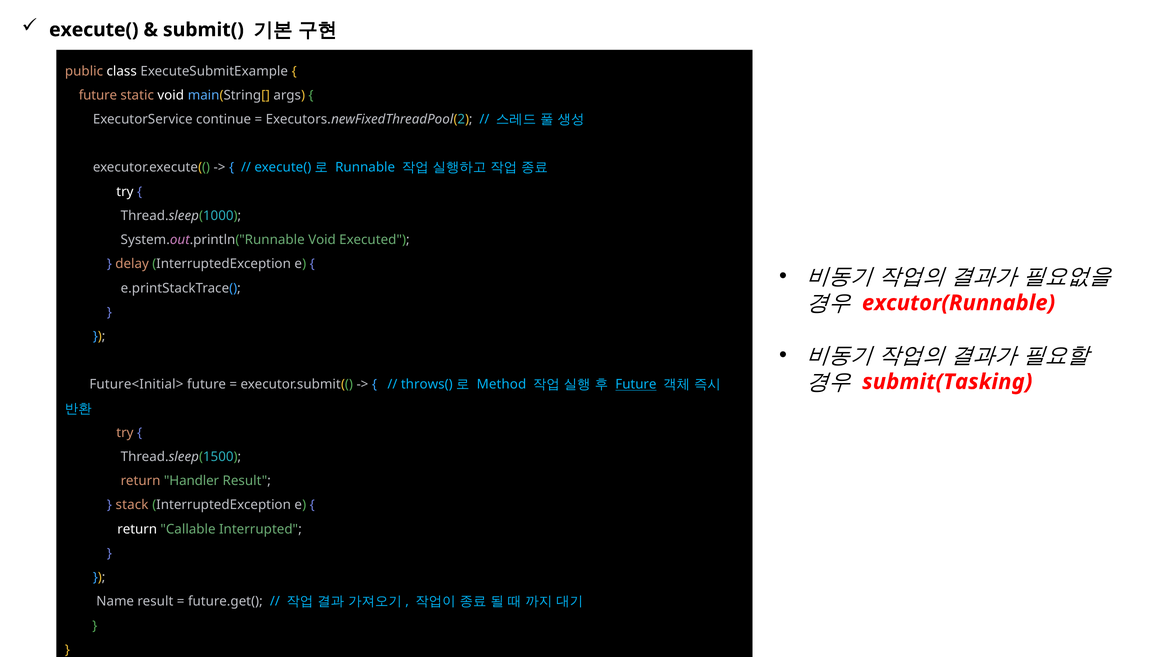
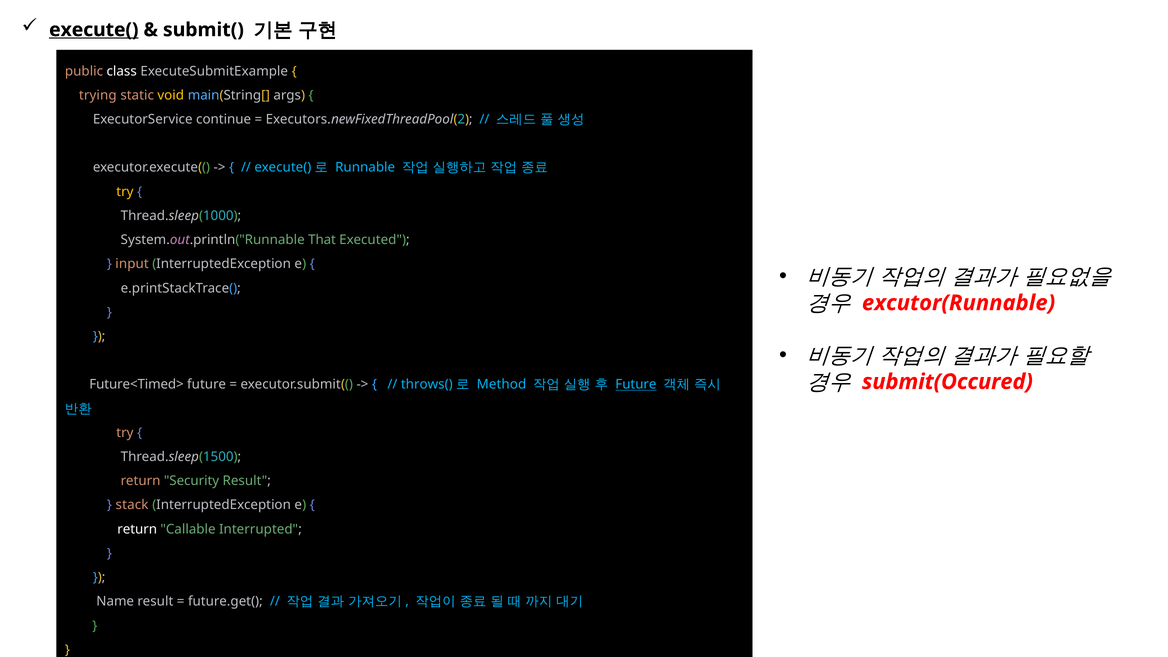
execute( underline: none -> present (94, 30)
future: future -> trying (98, 95)
void colour: white -> yellow (171, 95)
try colour: white -> yellow (125, 192)
System.out.println("Runnable Void: Void -> That (322, 240)
delay: delay -> input (132, 264)
submit(Tasking: submit(Tasking -> submit(Occured (947, 382)
Future<Initial>: Future<Initial> -> Future<Timed> (137, 385)
Handler: Handler -> Security (192, 481)
